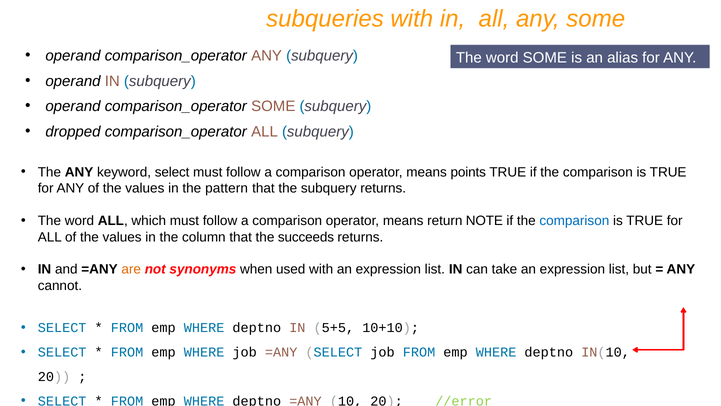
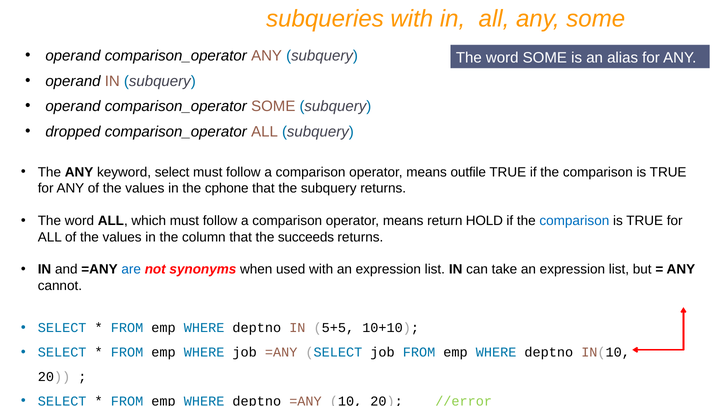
points: points -> outfile (468, 172)
pattern: pattern -> cphone (227, 188)
NOTE: NOTE -> HOLD (484, 221)
are colour: orange -> blue (131, 269)
